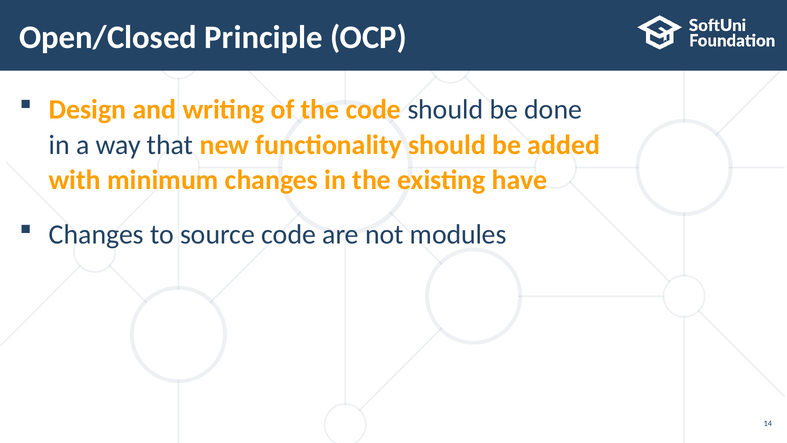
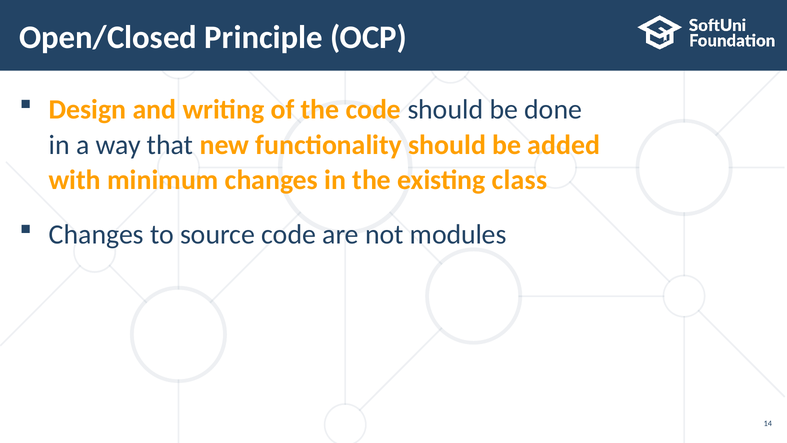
have: have -> class (519, 180)
